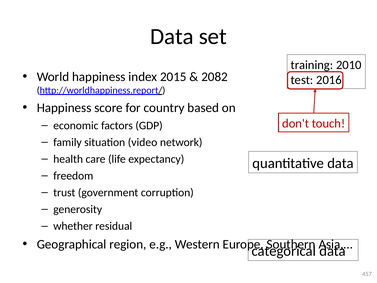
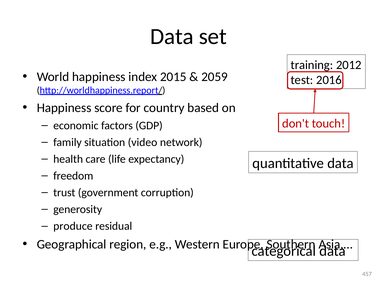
2010: 2010 -> 2012 (349, 65)
2082: 2082 -> 2059 (215, 77)
whether: whether -> produce (73, 226)
